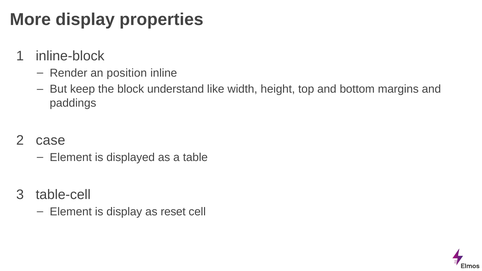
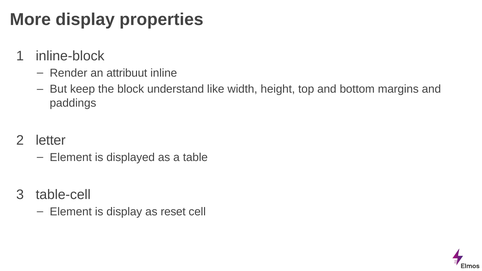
position: position -> attribuut (127, 73)
case: case -> letter (51, 140)
